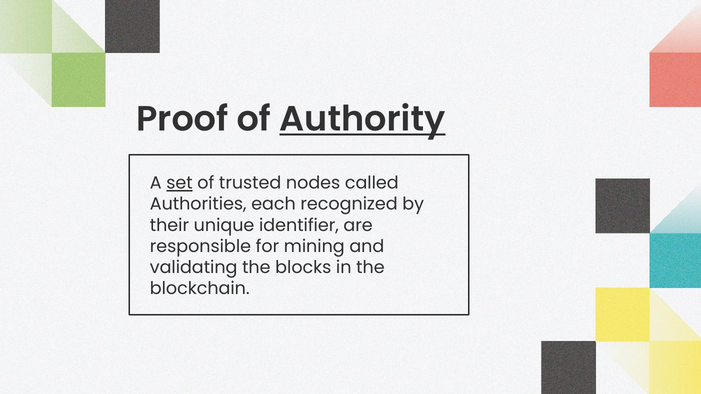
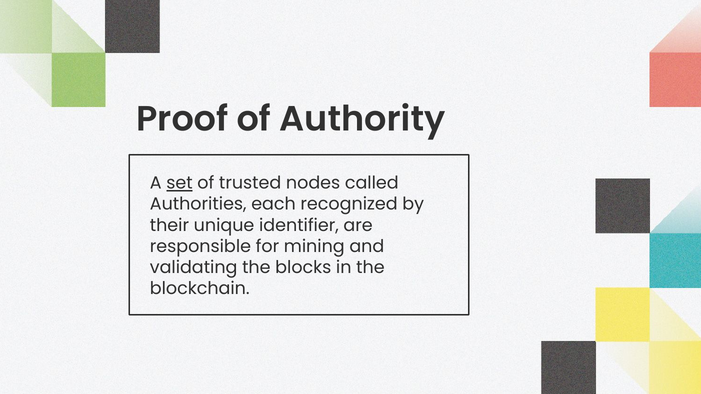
Authority underline: present -> none (362, 120)
